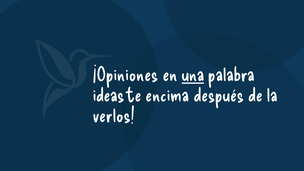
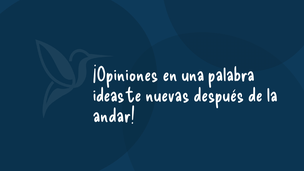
una underline: present -> none (193, 75)
encima: encima -> nuevas (167, 95)
verlos: verlos -> andar (114, 116)
